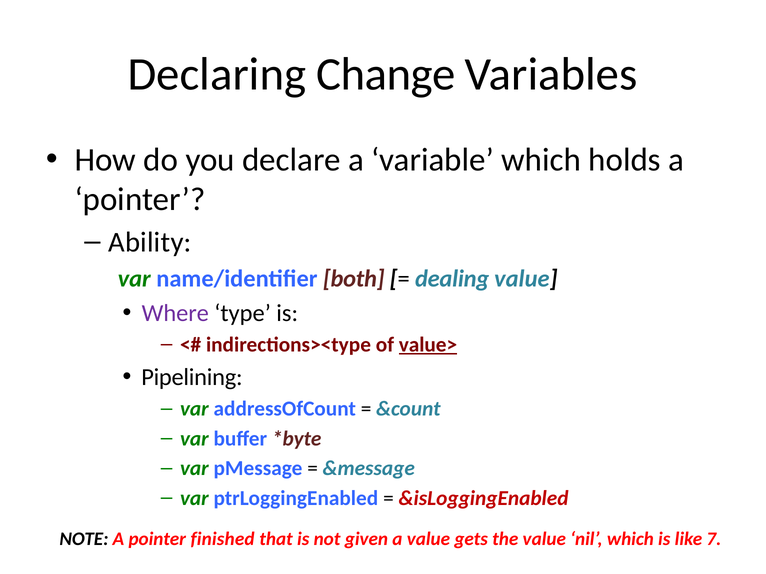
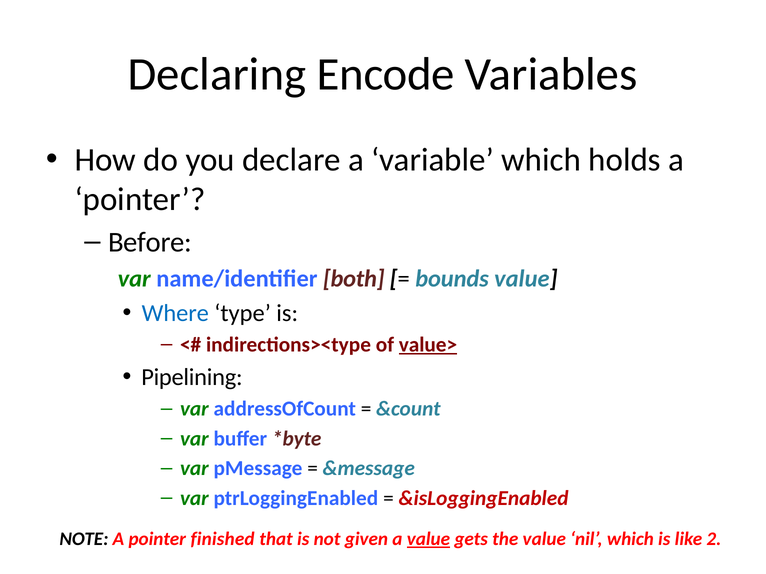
Change: Change -> Encode (386, 74)
Ability: Ability -> Before (150, 242)
dealing: dealing -> bounds (452, 279)
Where colour: purple -> blue (175, 313)
value underline: none -> present (428, 540)
7: 7 -> 2 (714, 540)
